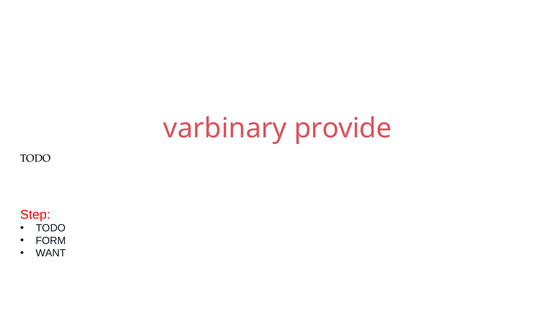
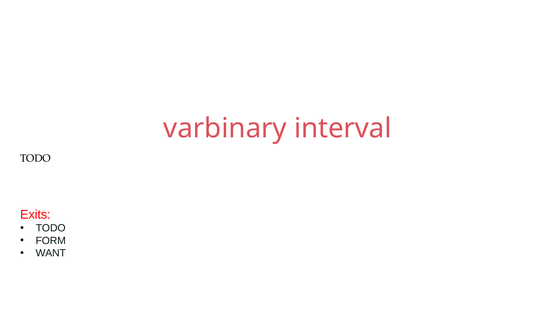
provide: provide -> interval (343, 129)
Step: Step -> Exits (35, 215)
